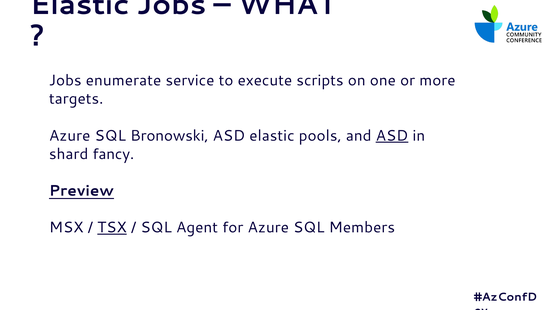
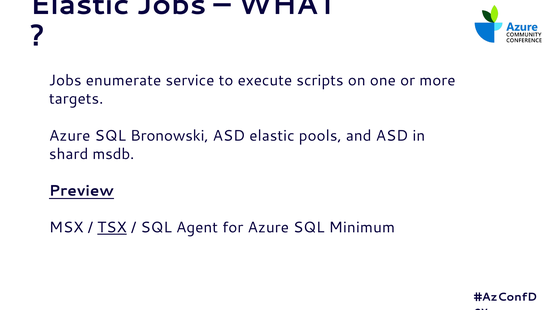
ASD underline: present -> none (392, 136)
fancy: fancy -> msdb (113, 154)
Members: Members -> Minimum (362, 227)
